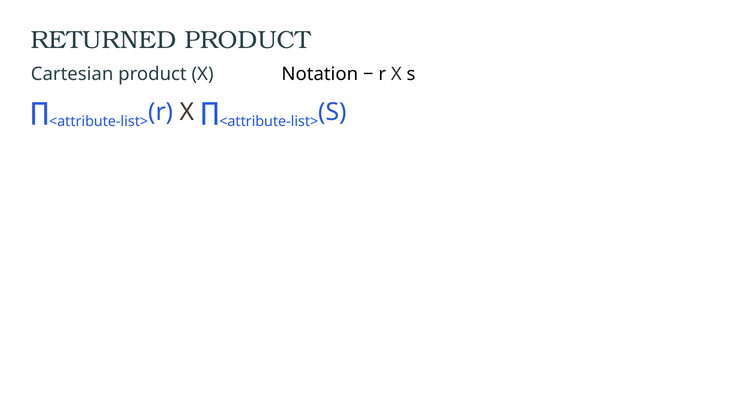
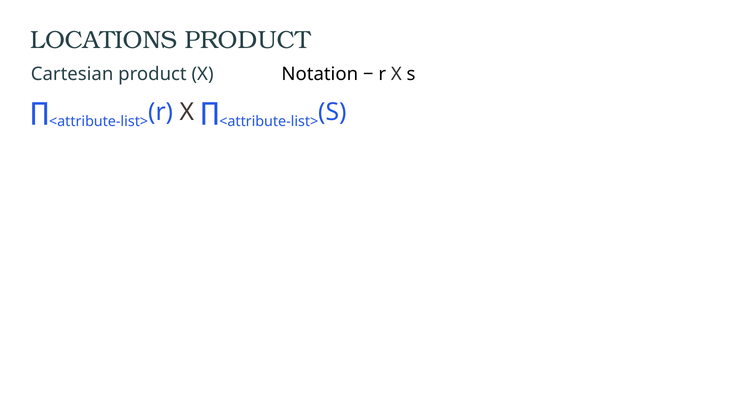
RETURNED: RETURNED -> LOCATIONS (104, 40)
